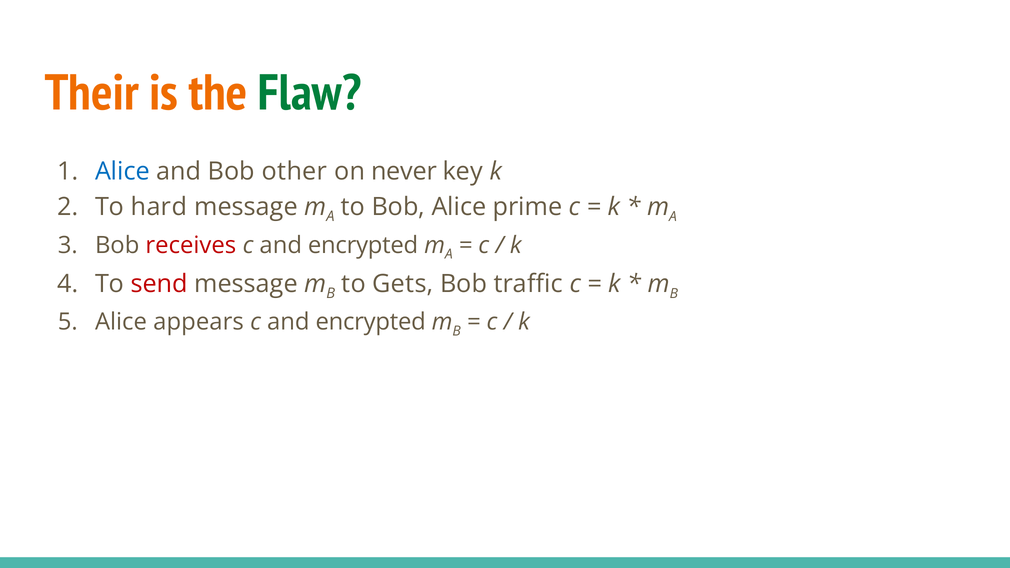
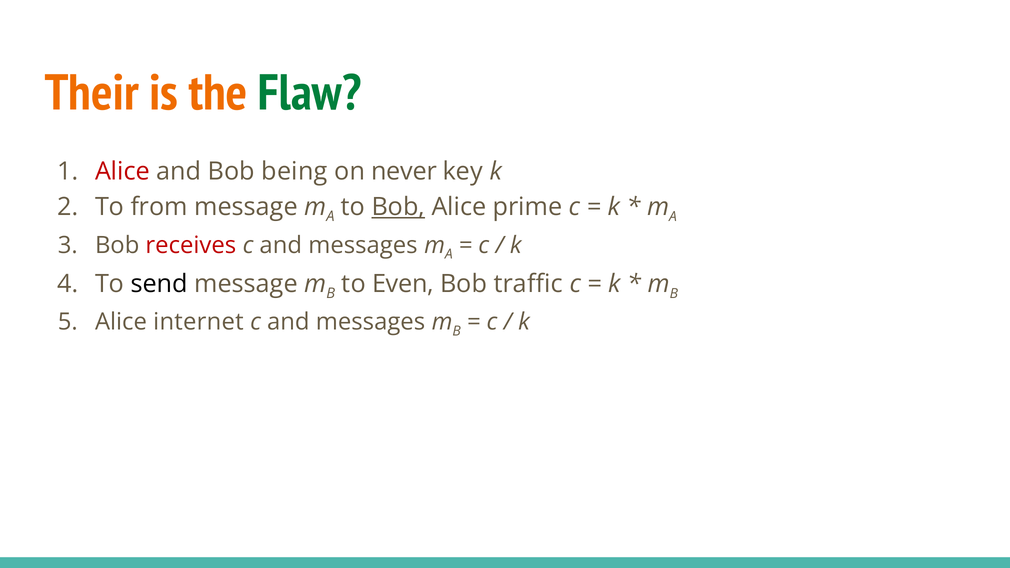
Alice colour: blue -> red (122, 171)
other: other -> being (294, 171)
hard: hard -> from (159, 207)
Bob underline: none -> present (398, 207)
encrypted: encrypted -> messages (363, 245)
send colour: red -> black (159, 284)
Gets: Gets -> Even (403, 284)
appears: appears -> internet (198, 322)
encrypted: encrypted -> messages (370, 322)
